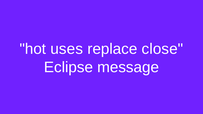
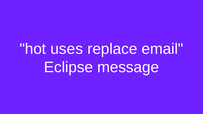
close: close -> email (162, 49)
